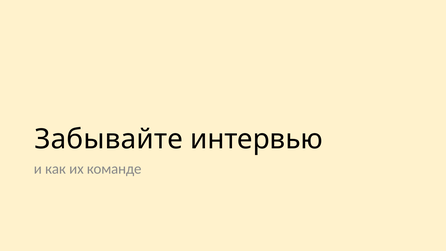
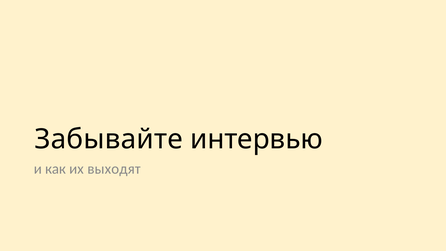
команде: команде -> выходят (114, 169)
